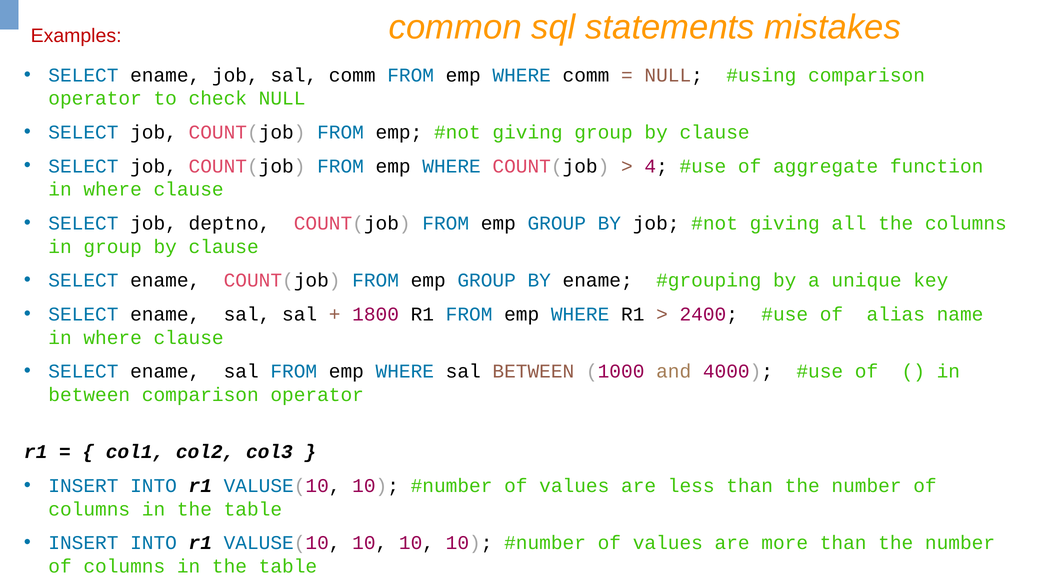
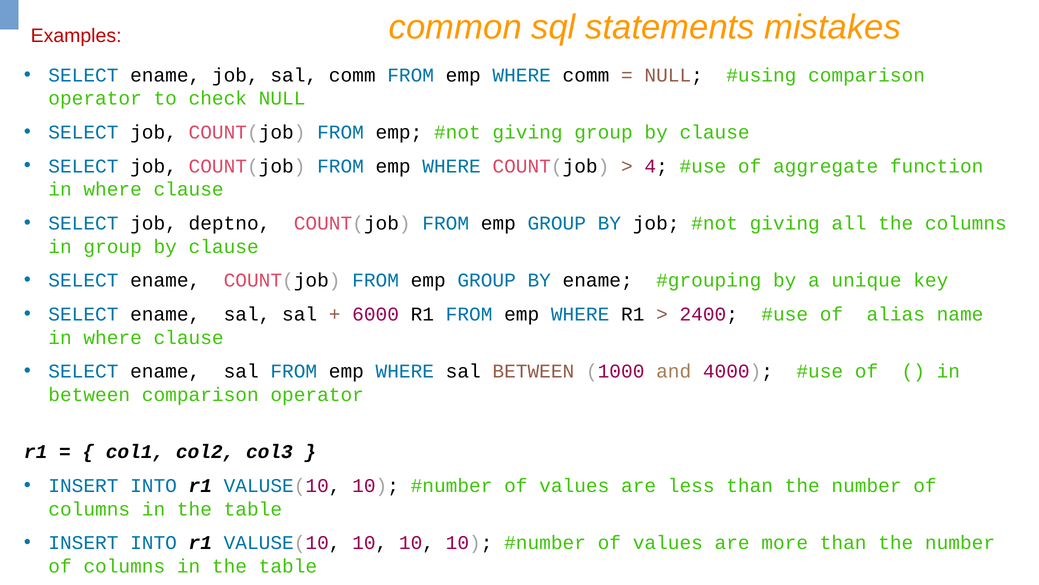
1800: 1800 -> 6000 (376, 314)
